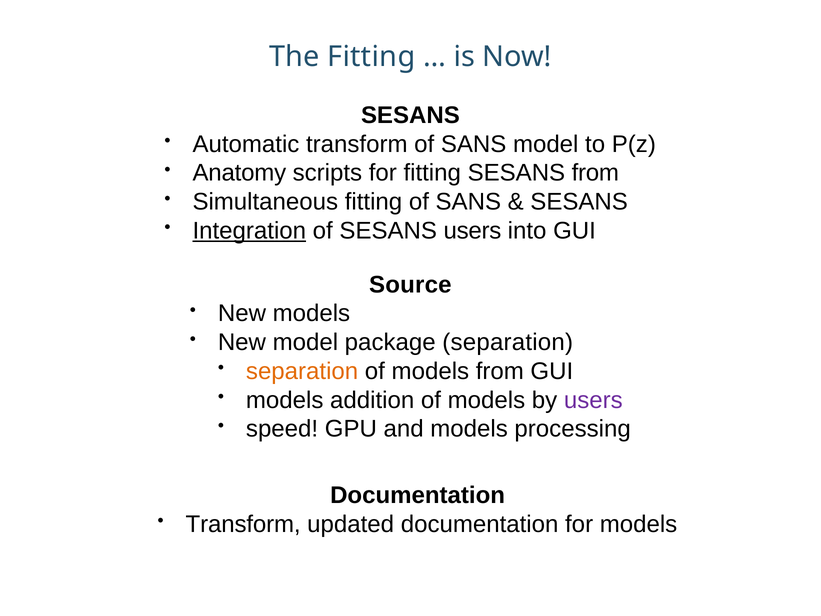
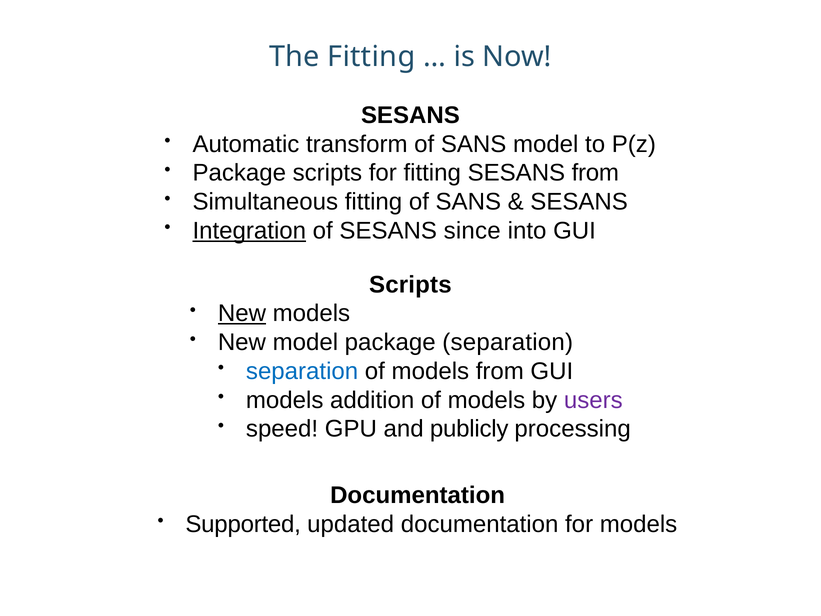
Anatomy: Anatomy -> Package (239, 173)
SESANS users: users -> since (472, 231)
Source: Source -> Scripts (410, 285)
New underline: none -> present (242, 313)
separation colour: orange -> blue (302, 371)
and models: models -> publicly (469, 429)
Transform: Transform -> Supported (243, 524)
